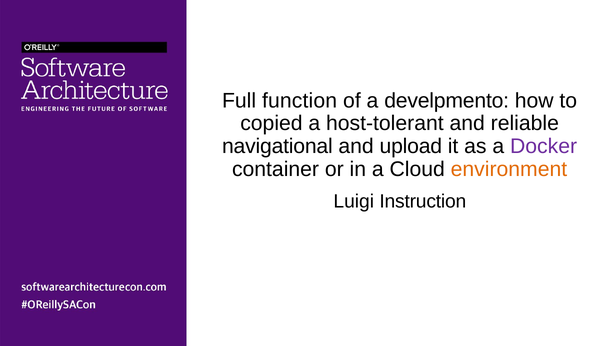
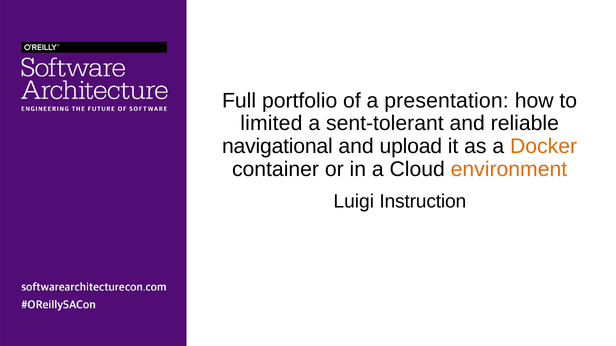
function: function -> portfolio (300, 101)
develpmento: develpmento -> presentation (446, 101)
copied: copied -> limited (271, 124)
host-tolerant: host-tolerant -> sent-tolerant (385, 124)
Docker colour: purple -> orange (544, 147)
